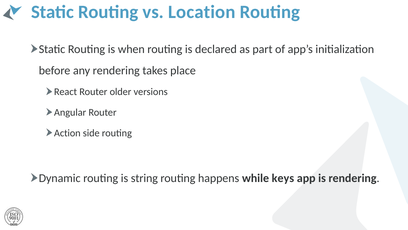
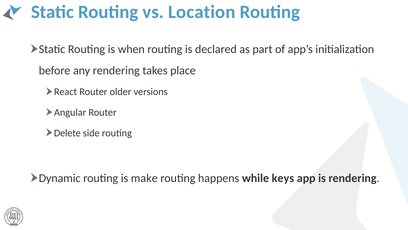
Action: Action -> Delete (67, 133)
string: string -> make (144, 178)
